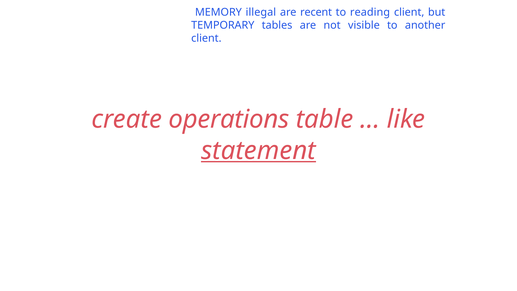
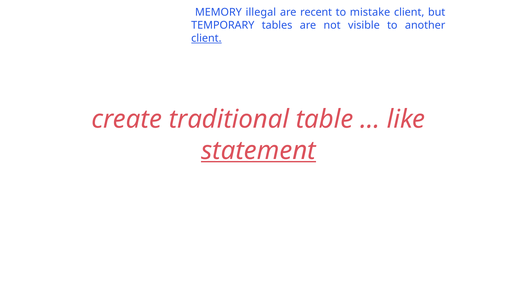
reading: reading -> mistake (370, 12)
client underline: none -> present (206, 38)
operations: operations -> traditional (229, 119)
